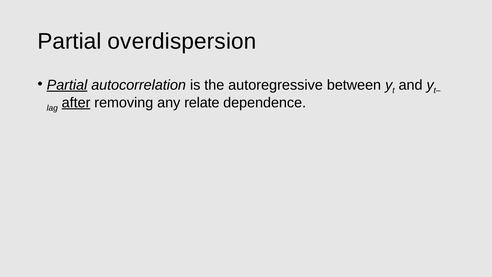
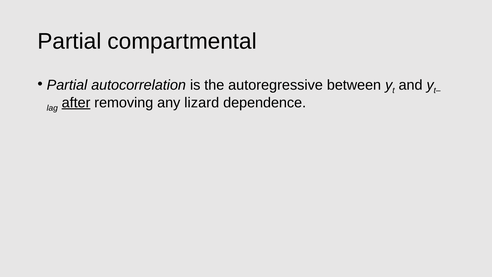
overdispersion: overdispersion -> compartmental (182, 41)
Partial underline: present -> none (67, 85)
relate: relate -> lizard (202, 103)
